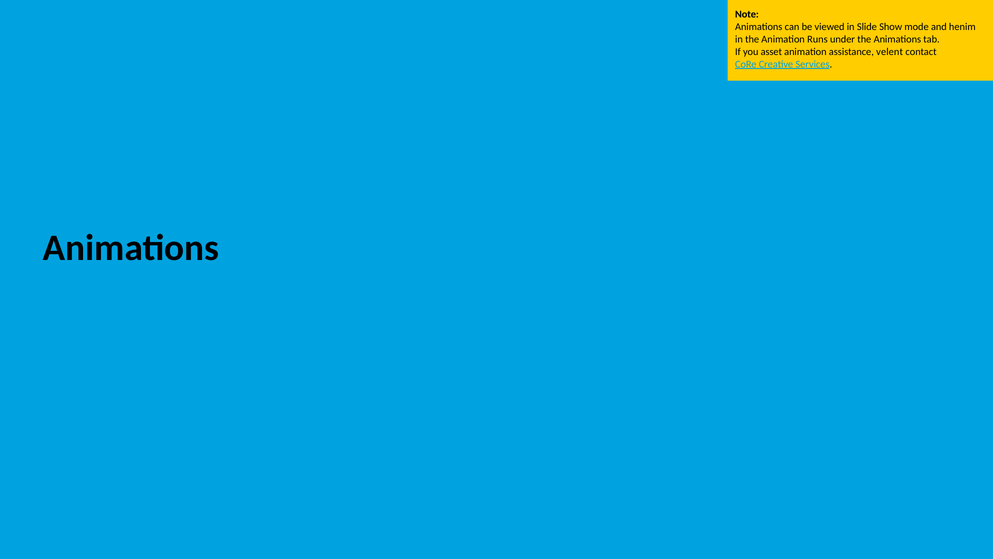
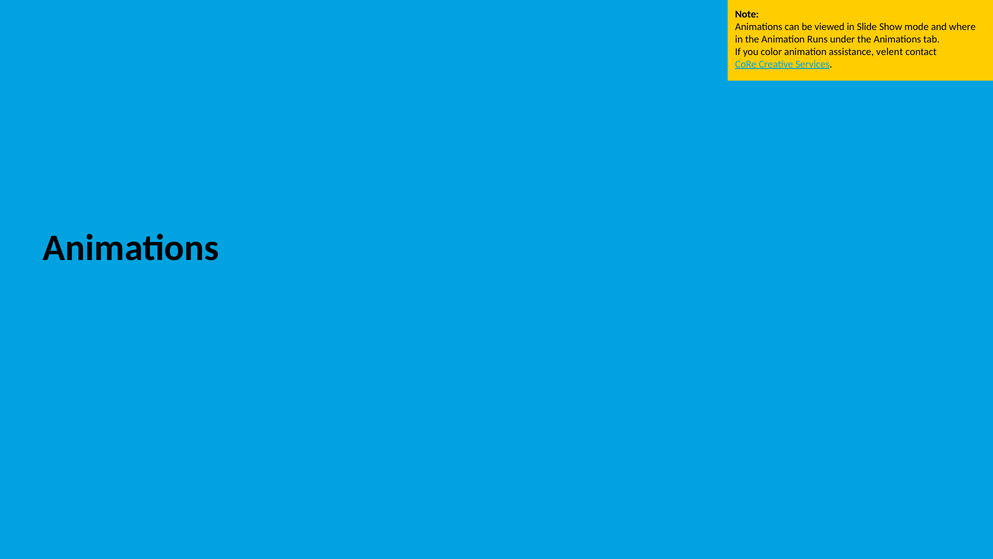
henim: henim -> where (962, 27)
asset: asset -> color (771, 52)
